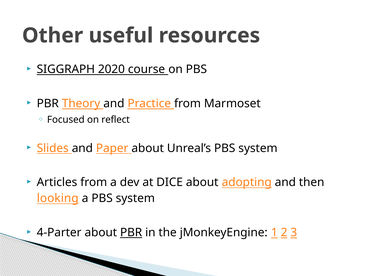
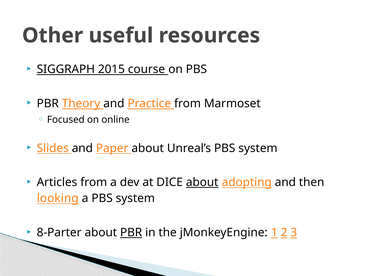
2020: 2020 -> 2015 (111, 69)
reflect: reflect -> online (116, 120)
about underline: none -> present (202, 182)
4-Parter: 4-Parter -> 8-Parter (59, 233)
